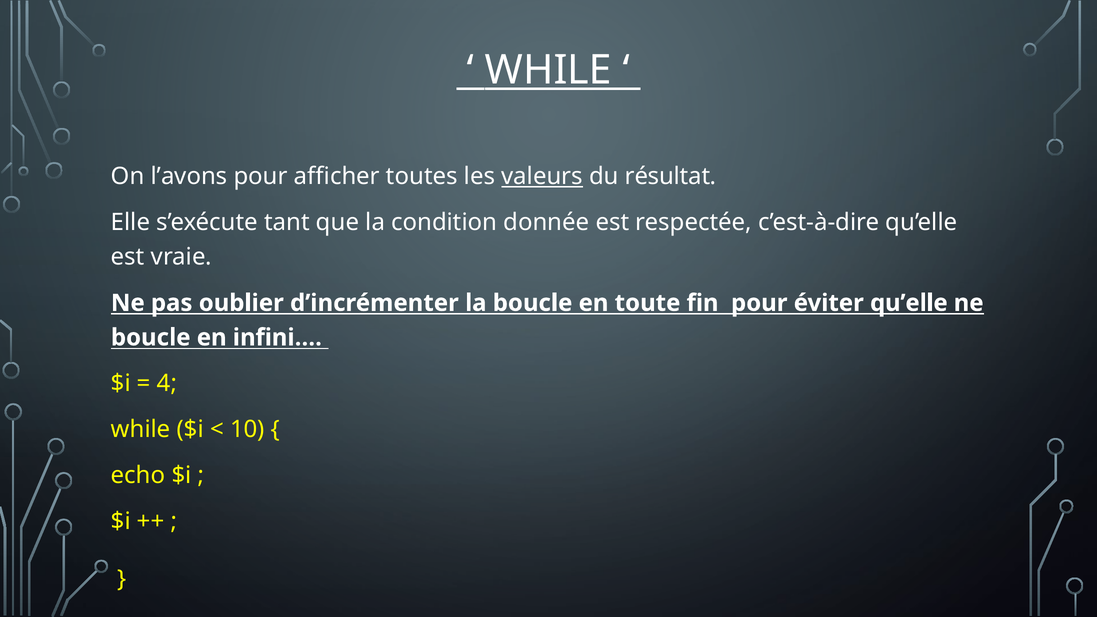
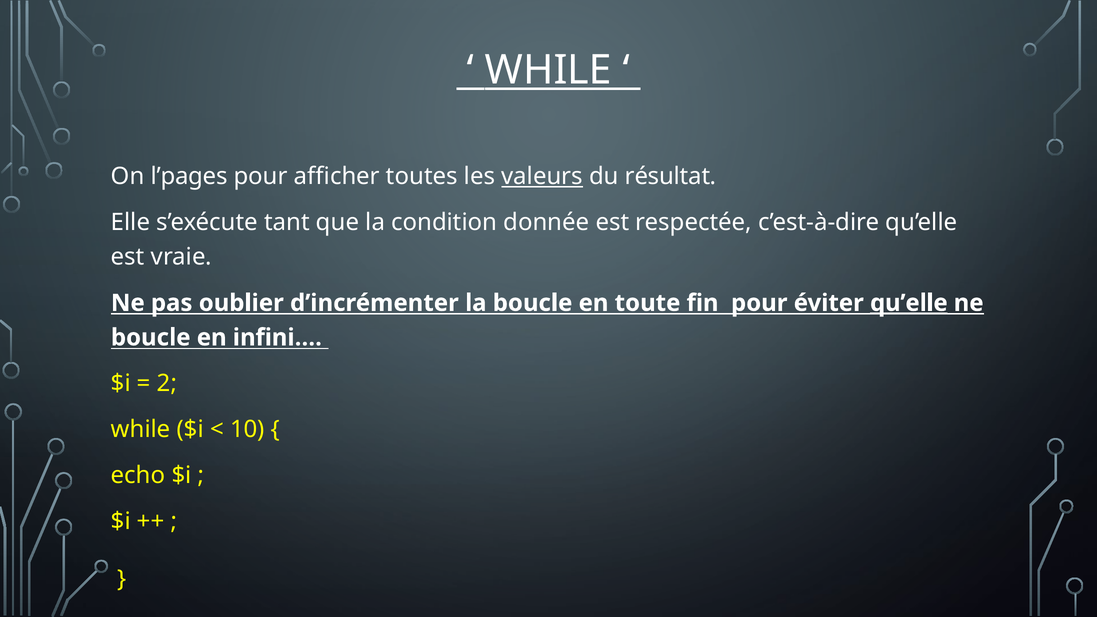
l’avons: l’avons -> l’pages (189, 177)
qu’elle underline: none -> present (909, 303)
4: 4 -> 2 (167, 383)
